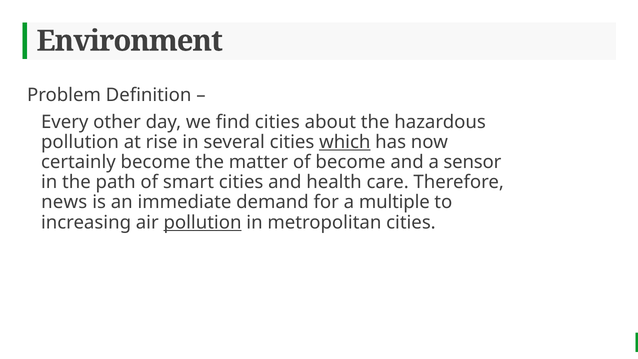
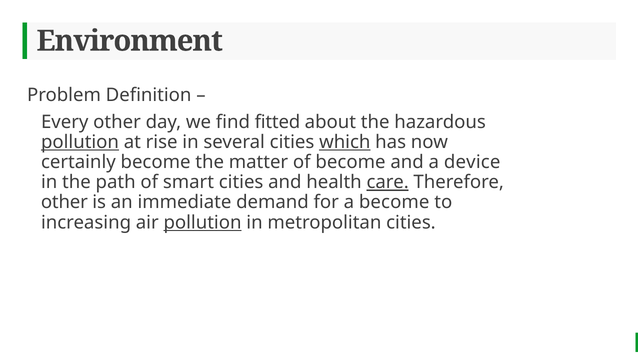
find cities: cities -> fitted (277, 122)
pollution underline: none -> present (80, 142)
sensor: sensor -> device (472, 162)
care underline: none -> present (388, 182)
news: news -> other (64, 202)
a multiple: multiple -> become (394, 202)
